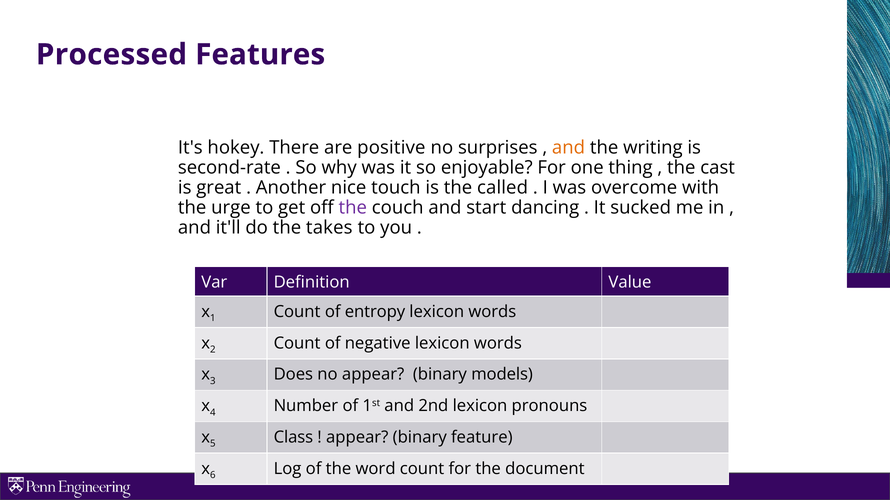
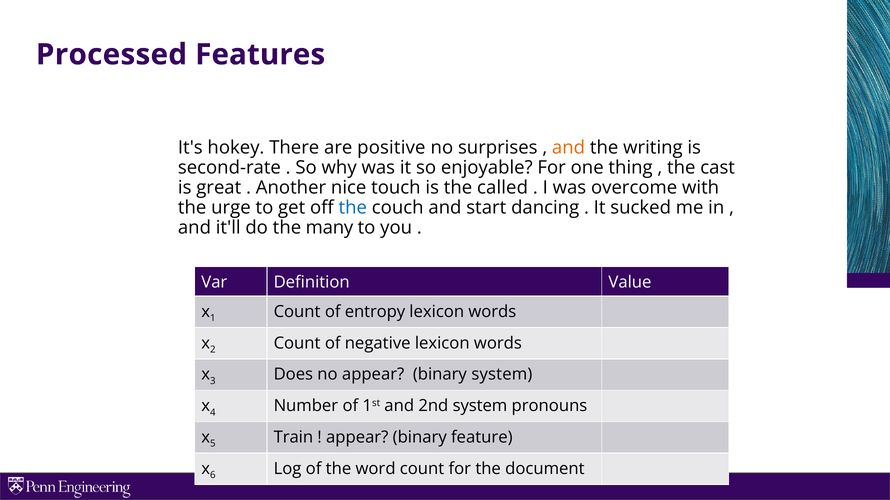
the colour: purple -> blue (353, 208)
takes: takes -> many (329, 228)
binary models: models -> system (502, 375)
2nd lexicon: lexicon -> system (480, 406)
Class: Class -> Train (293, 438)
